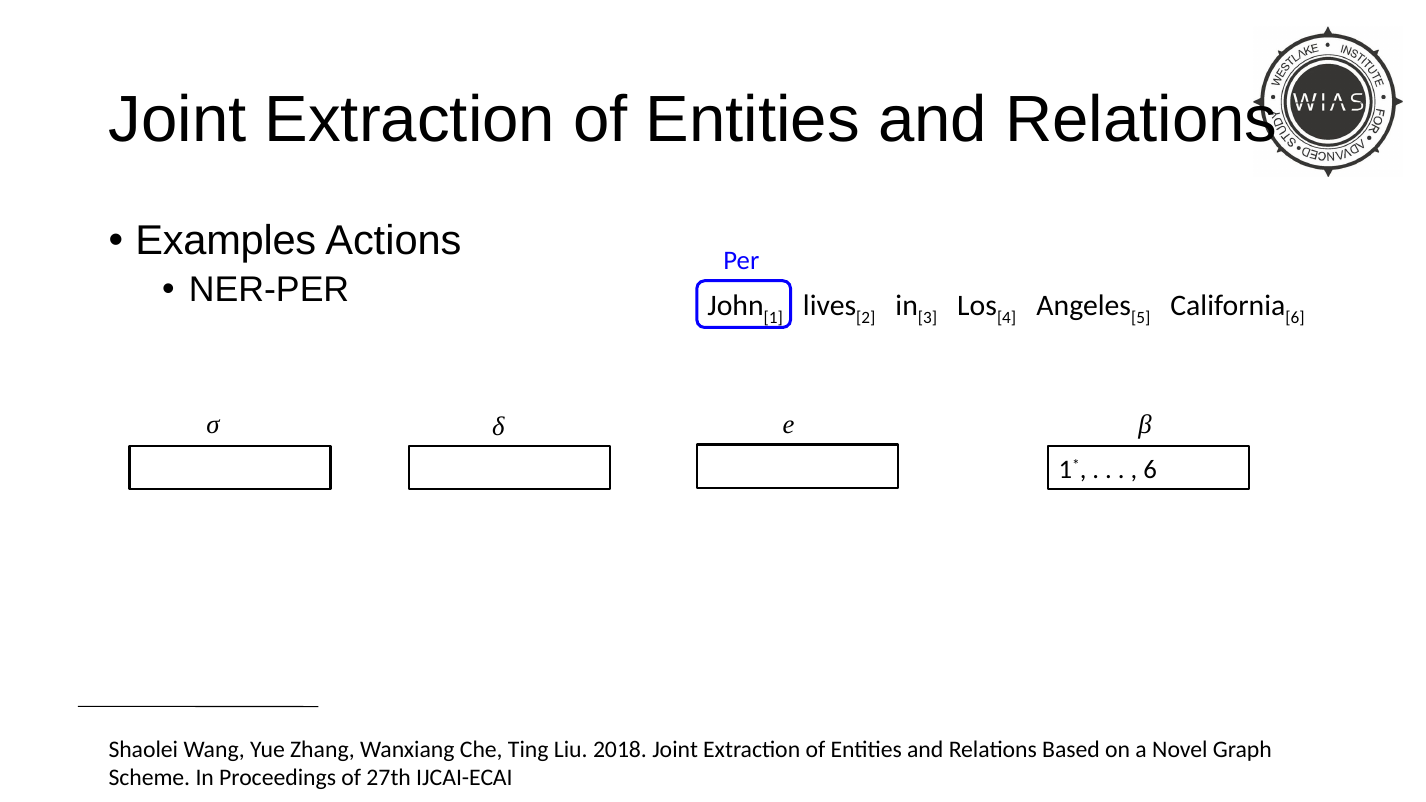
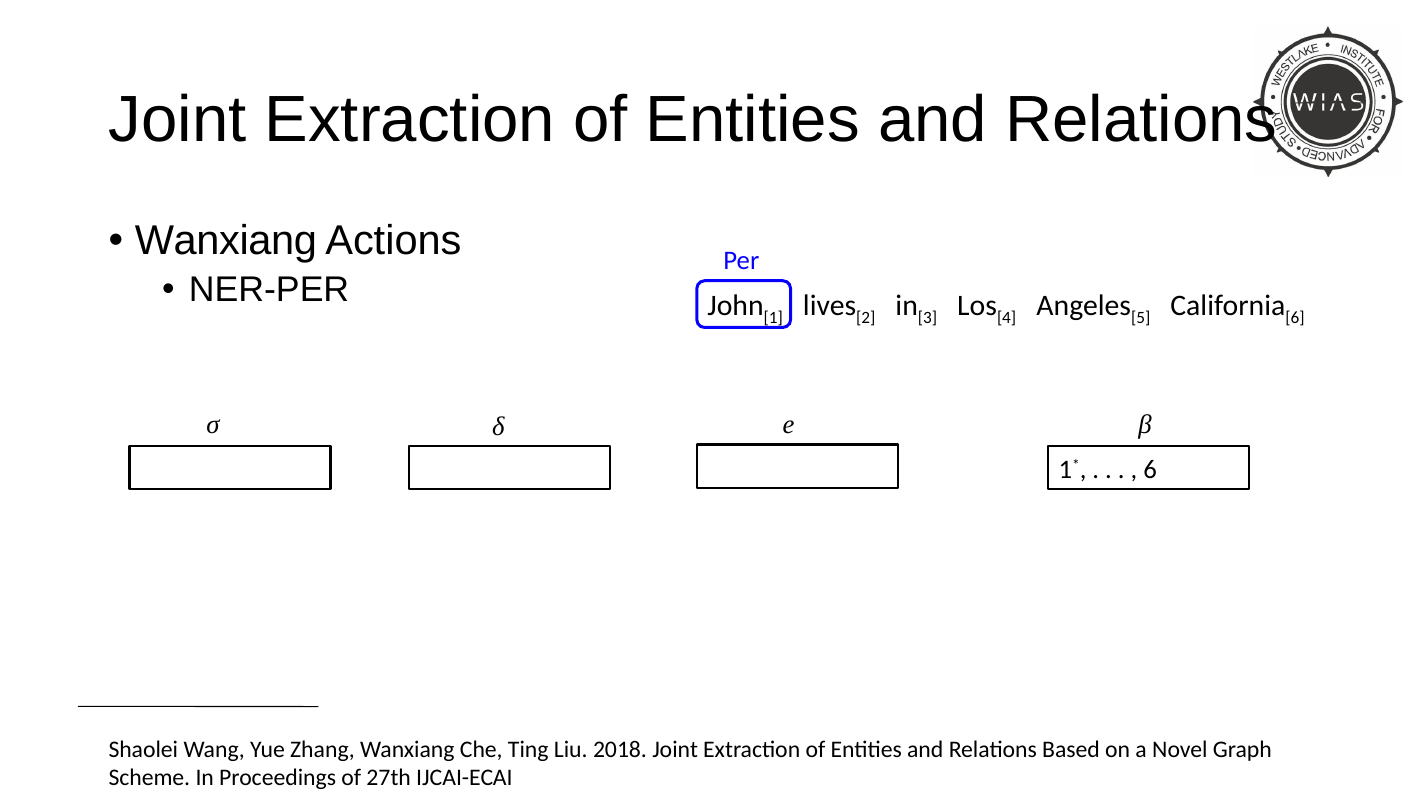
Examples: Examples -> Wanxiang (226, 241)
